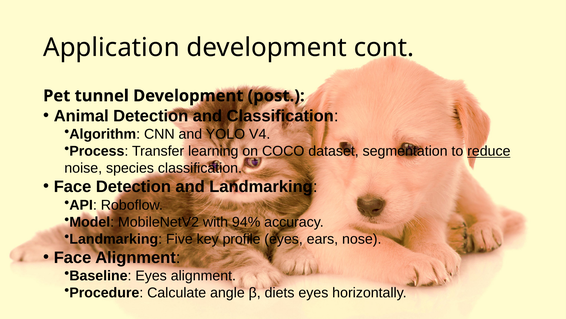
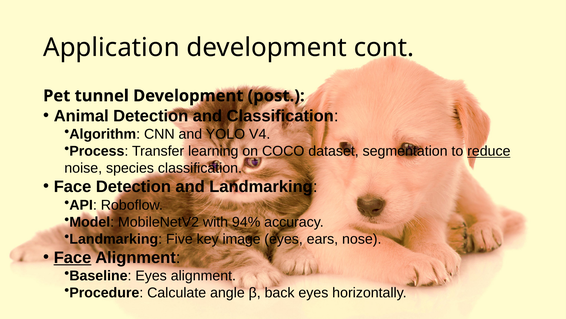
profile: profile -> image (242, 239)
Face underline: none -> present (73, 257)
diets: diets -> back (280, 292)
